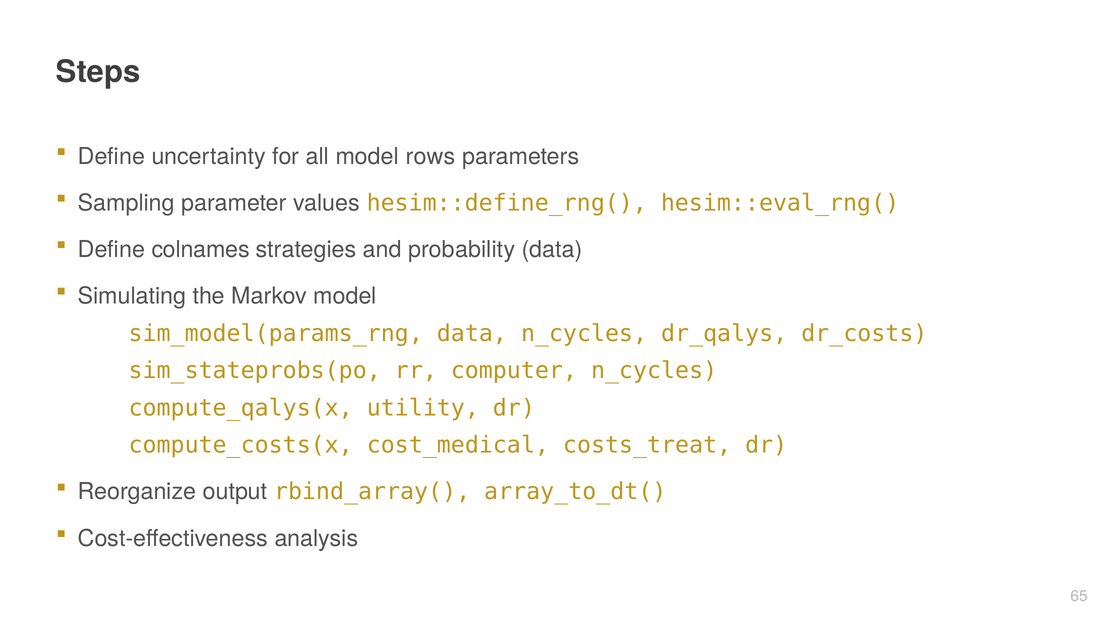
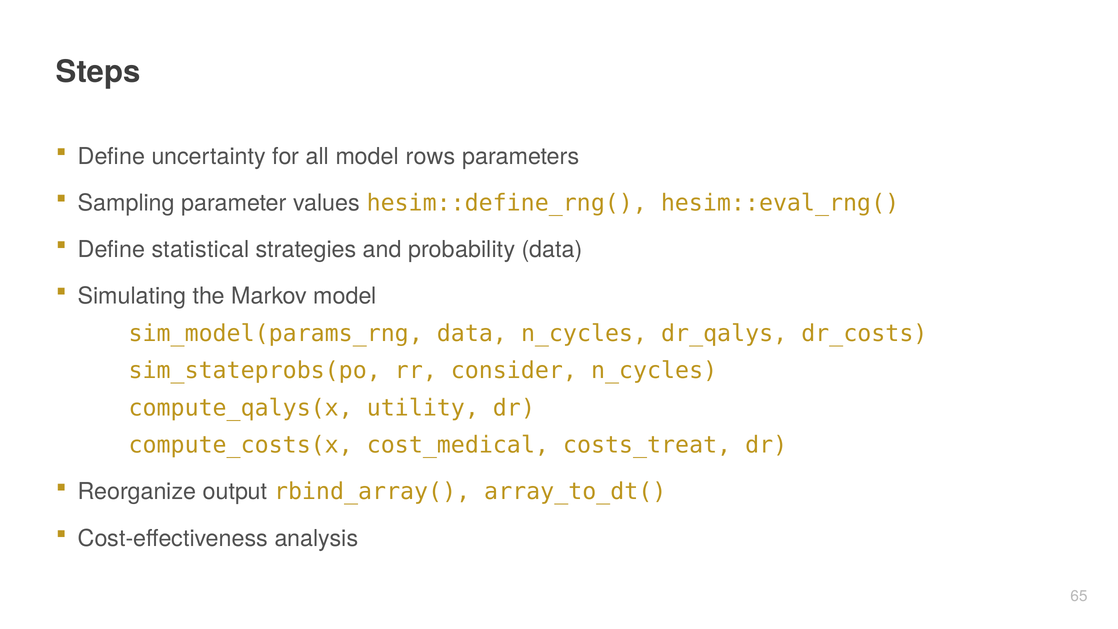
colnames: colnames -> statistical (200, 249)
computer: computer -> consider (514, 371)
